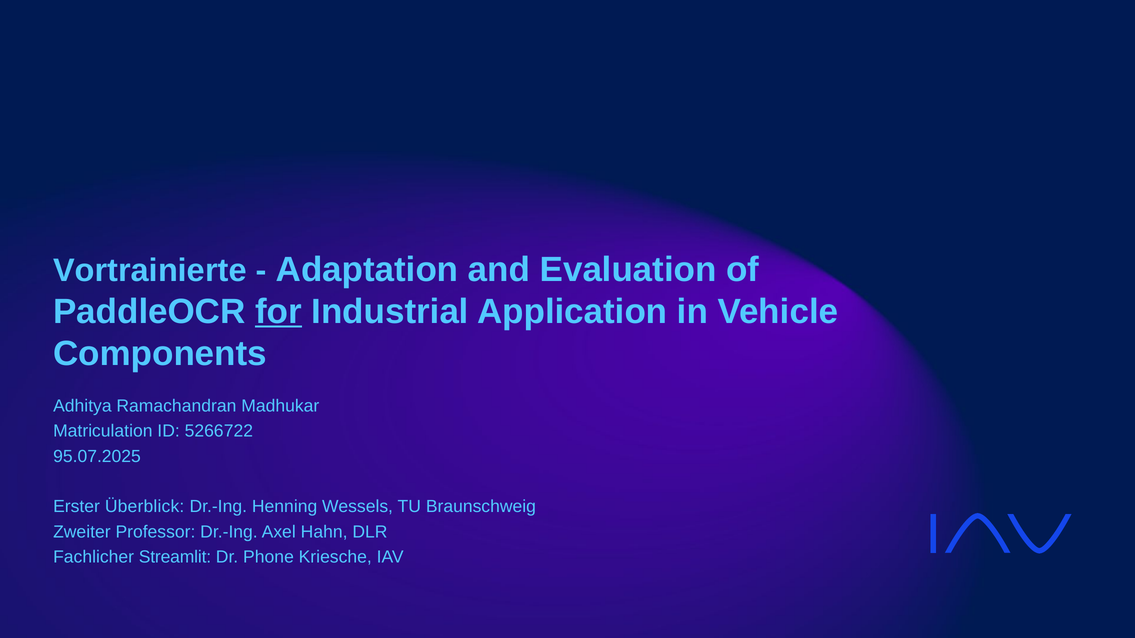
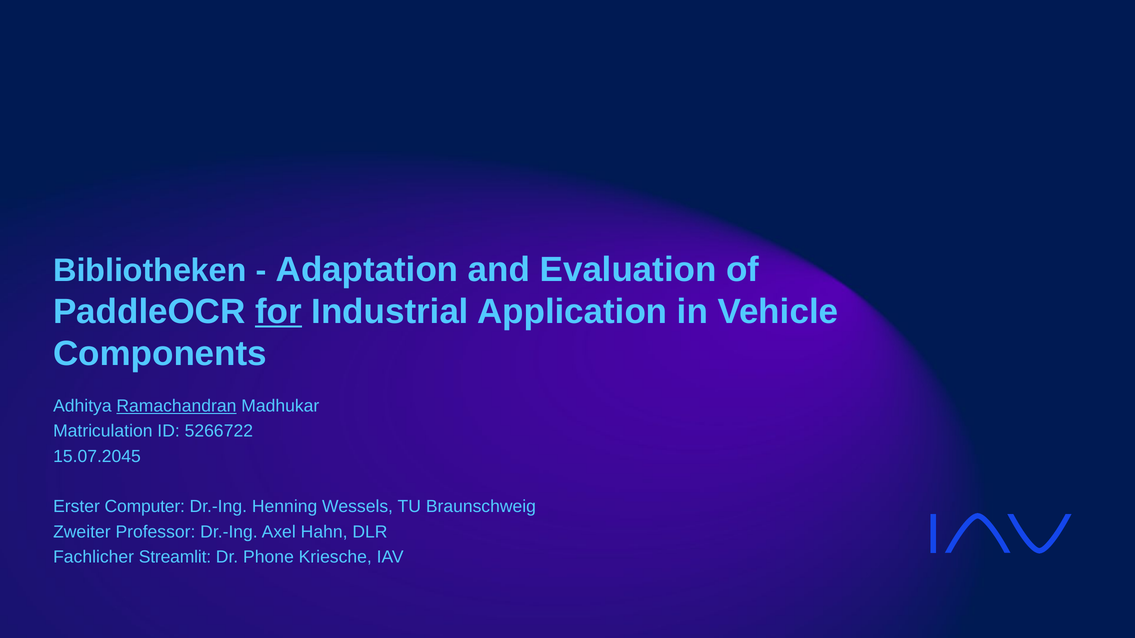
Vortrainierte: Vortrainierte -> Bibliotheken (150, 271)
Ramachandran underline: none -> present (176, 406)
95.07.2025: 95.07.2025 -> 15.07.2045 (97, 457)
Überblick: Überblick -> Computer (145, 507)
